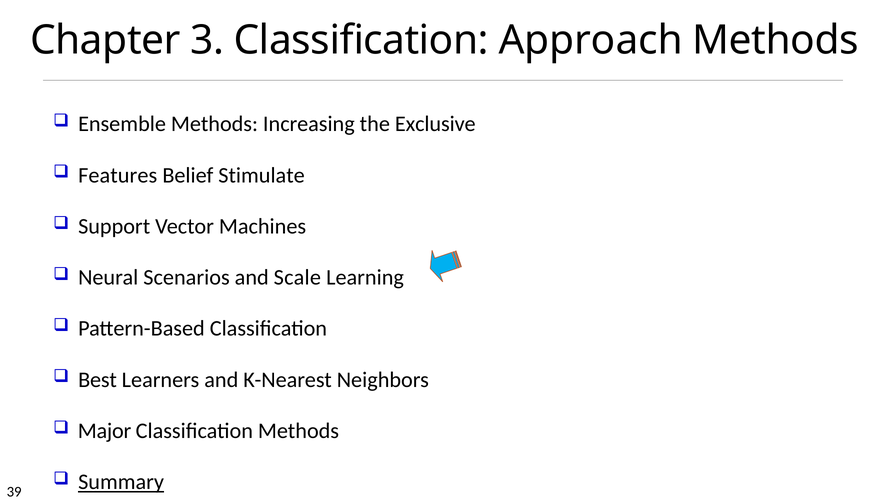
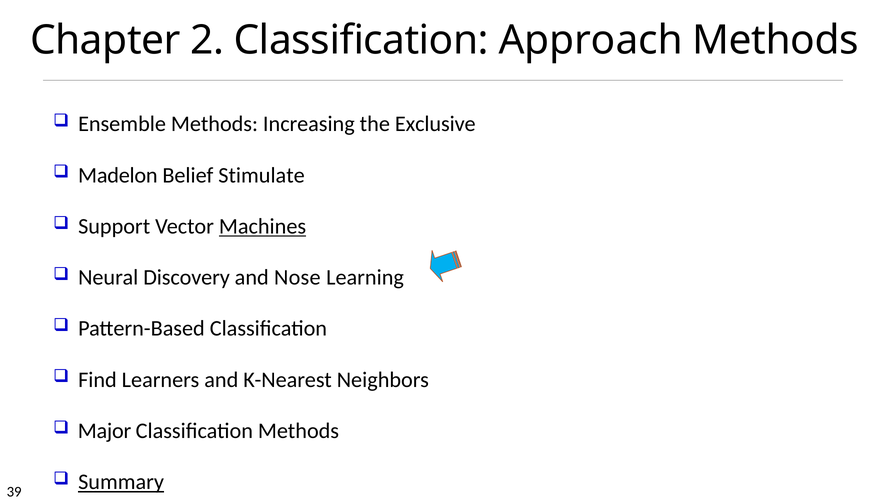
3: 3 -> 2 (207, 40)
Features: Features -> Madelon (118, 175)
Machines underline: none -> present (263, 226)
Scenarios: Scenarios -> Discovery (187, 278)
Scale: Scale -> Nose (297, 278)
Best: Best -> Find (97, 380)
